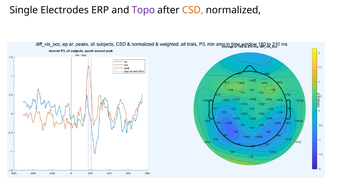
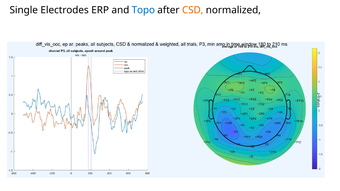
Topo colour: purple -> blue (143, 10)
